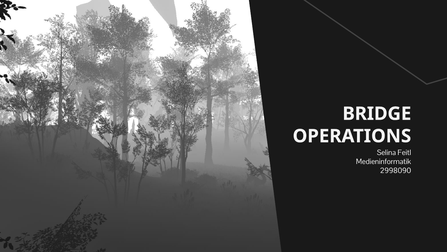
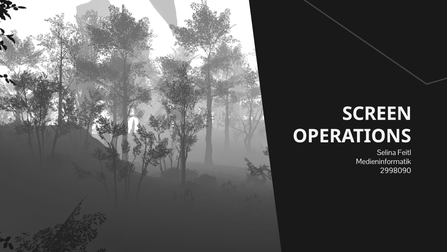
BRIDGE: BRIDGE -> SCREEN (377, 113)
